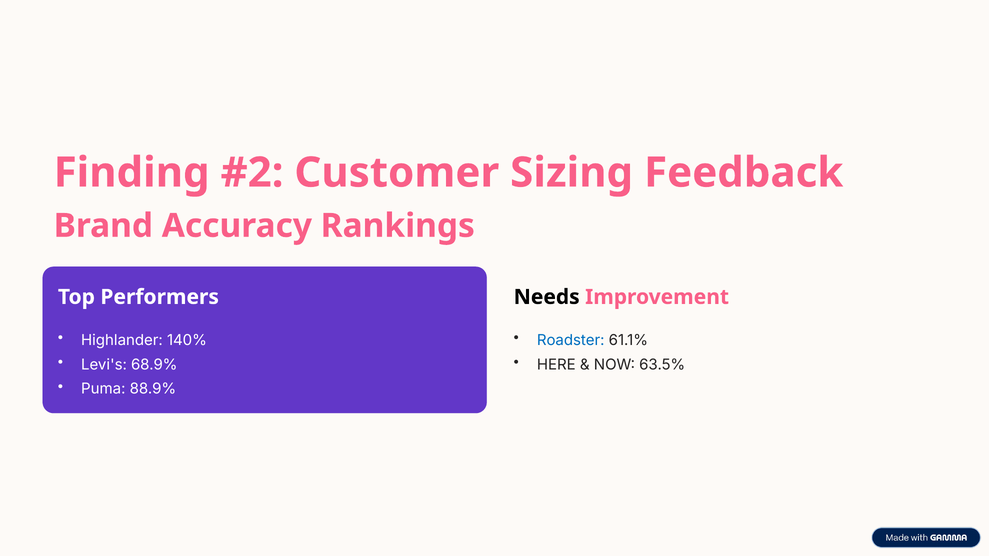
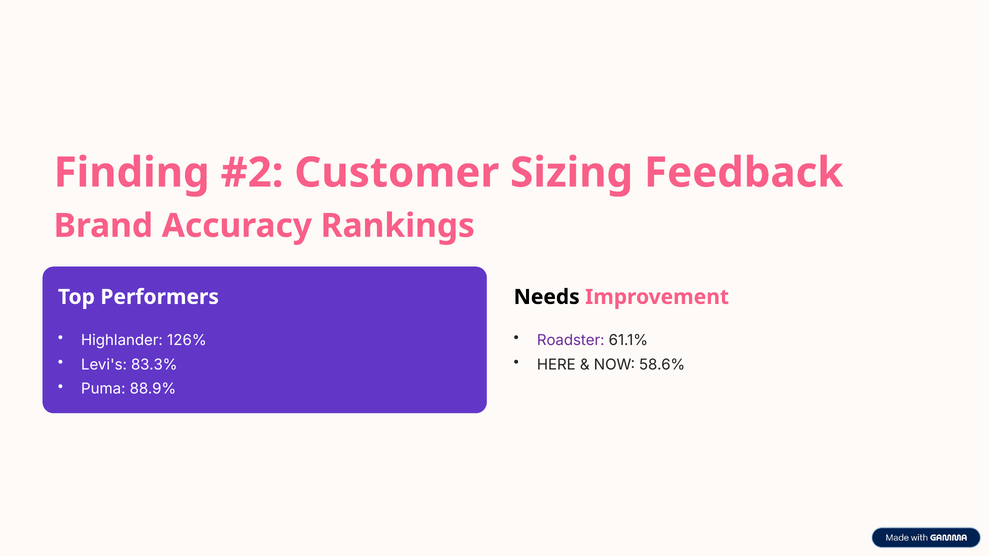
140%: 140% -> 126% (187, 340)
Roadster colour: blue -> purple (571, 340)
68.9%: 68.9% -> 83.3% (154, 365)
63.5%: 63.5% -> 58.6% (662, 365)
